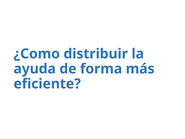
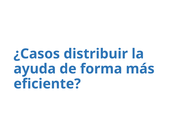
¿Como: ¿Como -> ¿Casos (37, 54)
